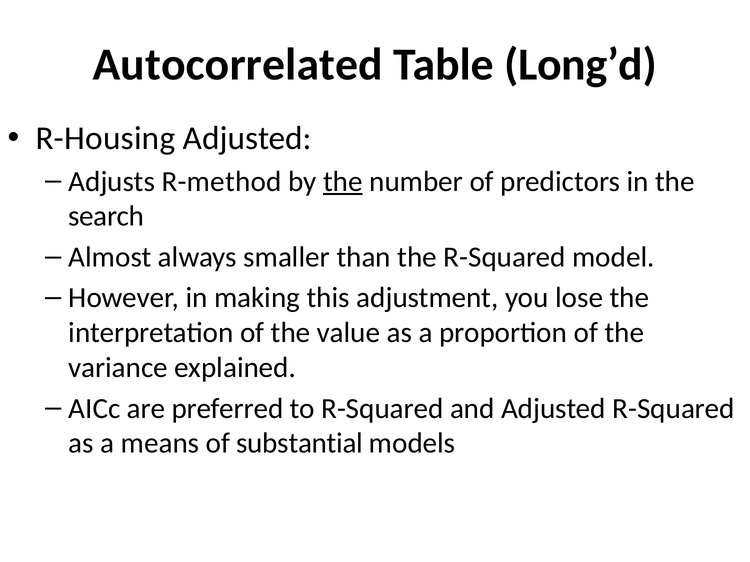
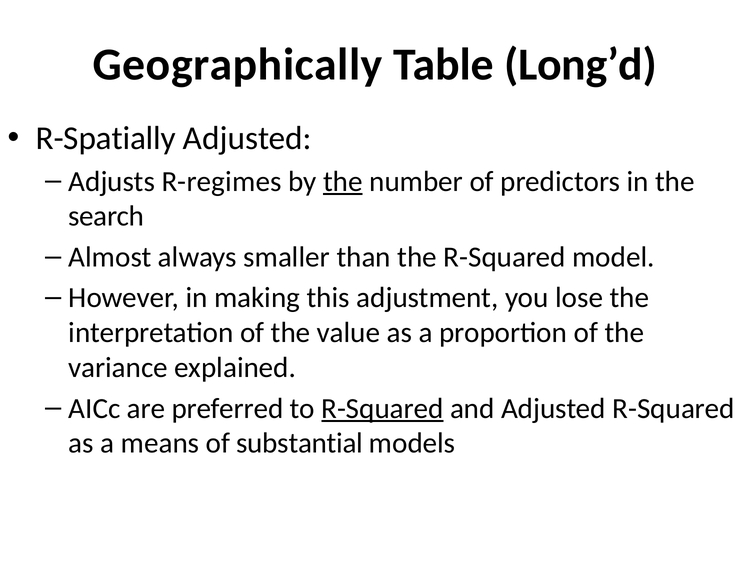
Autocorrelated: Autocorrelated -> Geographically (238, 64)
R-Housing: R-Housing -> R-Spatially (106, 139)
R-method: R-method -> R-regimes (222, 182)
R-Squared underline: none -> present (382, 409)
